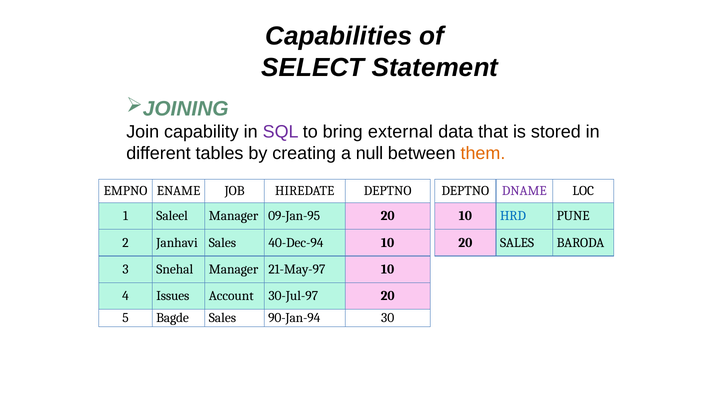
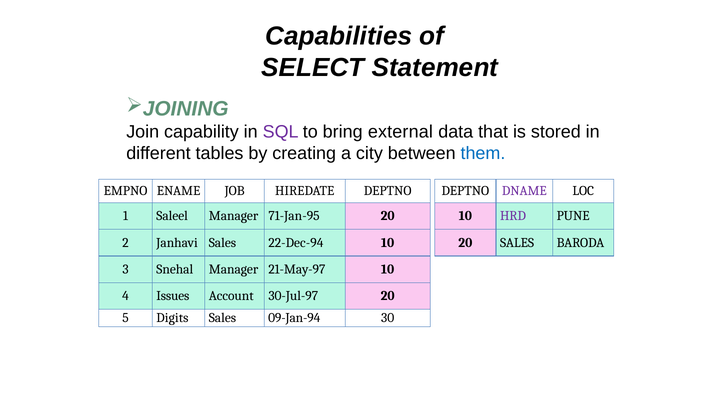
null: null -> city (369, 154)
them colour: orange -> blue (483, 154)
09-Jan-95: 09-Jan-95 -> 71-Jan-95 (294, 216)
HRD colour: blue -> purple (513, 216)
40-Dec-94: 40-Dec-94 -> 22-Dec-94 (296, 243)
Bagde: Bagde -> Digits (172, 318)
90-Jan-94: 90-Jan-94 -> 09-Jan-94 (294, 318)
